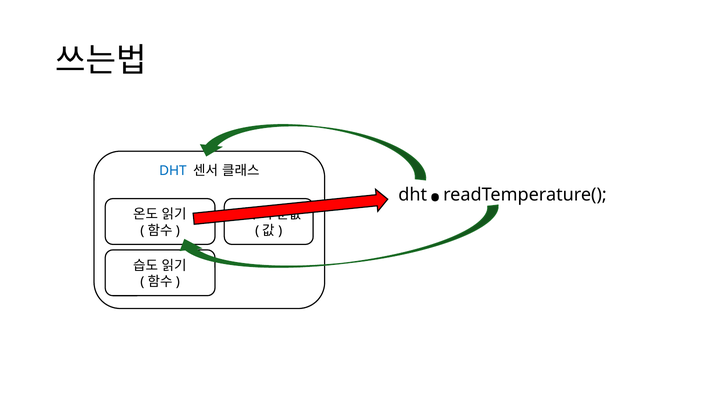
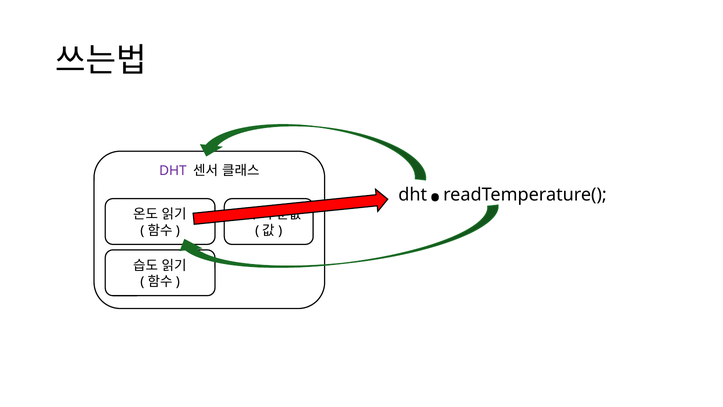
DHT colour: blue -> purple (173, 171)
